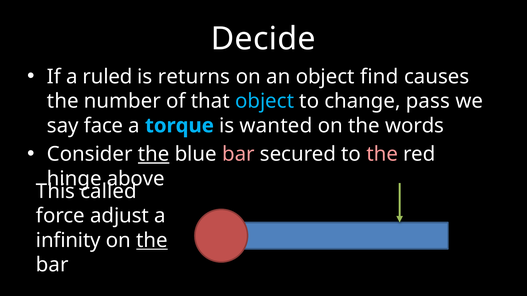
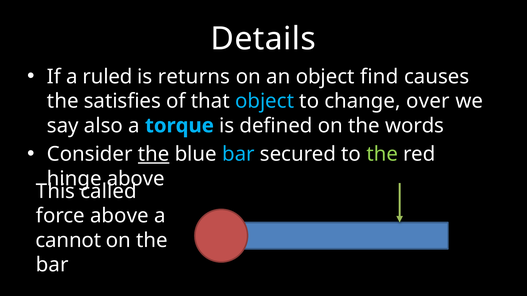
Decide: Decide -> Details (263, 39)
number: number -> satisfies (122, 101)
pass: pass -> over (428, 101)
face: face -> also (103, 126)
wanted: wanted -> defined (276, 126)
bar colour: pink -> light blue (238, 154)
the colour: pink -> light green (382, 154)
force adjust: adjust -> above (119, 216)
infinity: infinity -> cannot (68, 241)
the underline: present -> none (152, 241)
